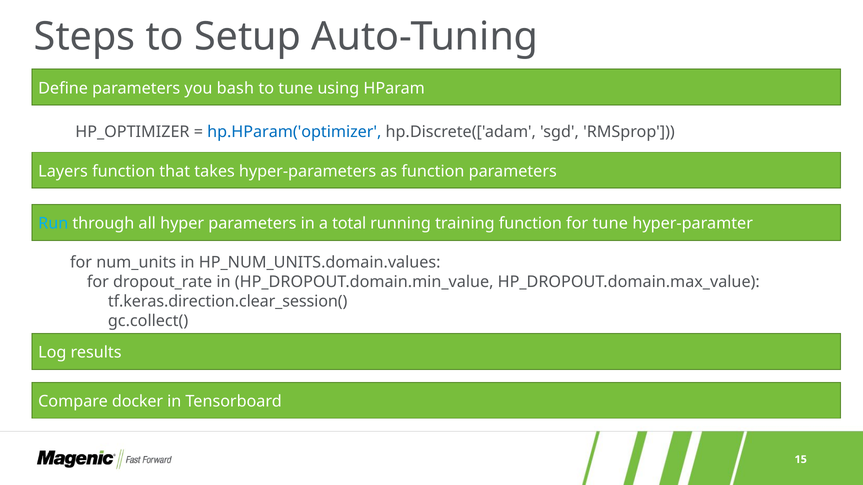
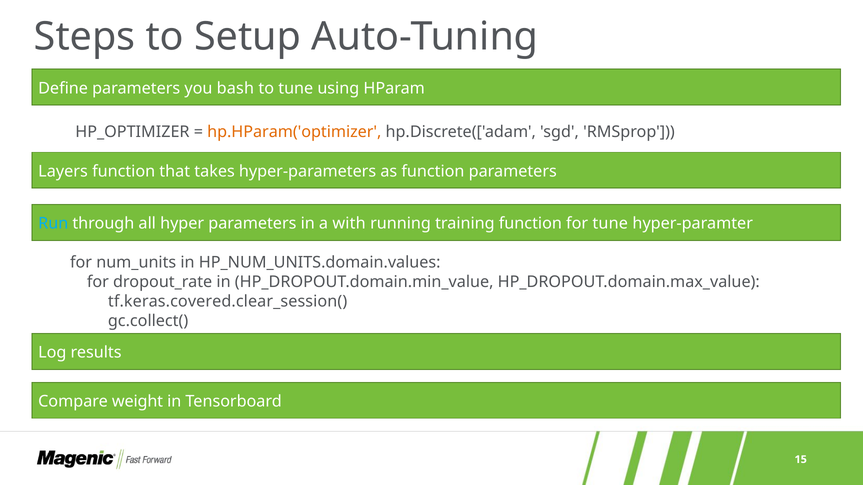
hp.HParam('optimizer colour: blue -> orange (294, 132)
total: total -> with (349, 224)
tf.keras.direction.clear_session(: tf.keras.direction.clear_session( -> tf.keras.covered.clear_session( (228, 302)
docker: docker -> weight (138, 402)
